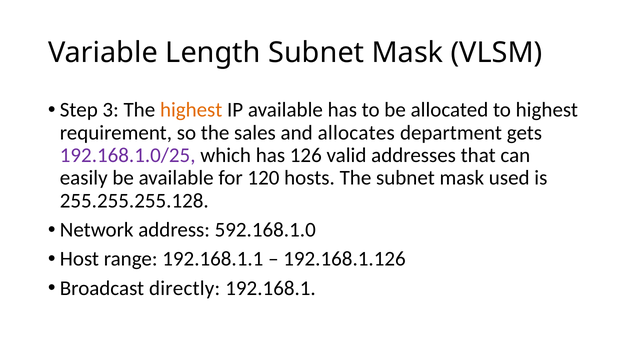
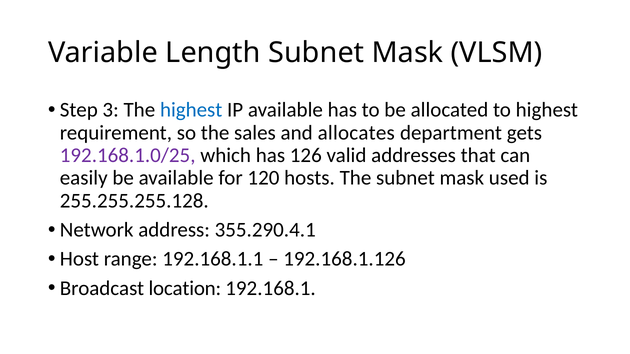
highest colour: orange -> blue (191, 110)
592.168.1.0: 592.168.1.0 -> 355.290.4.1 (265, 230)
directly: directly -> location (185, 289)
